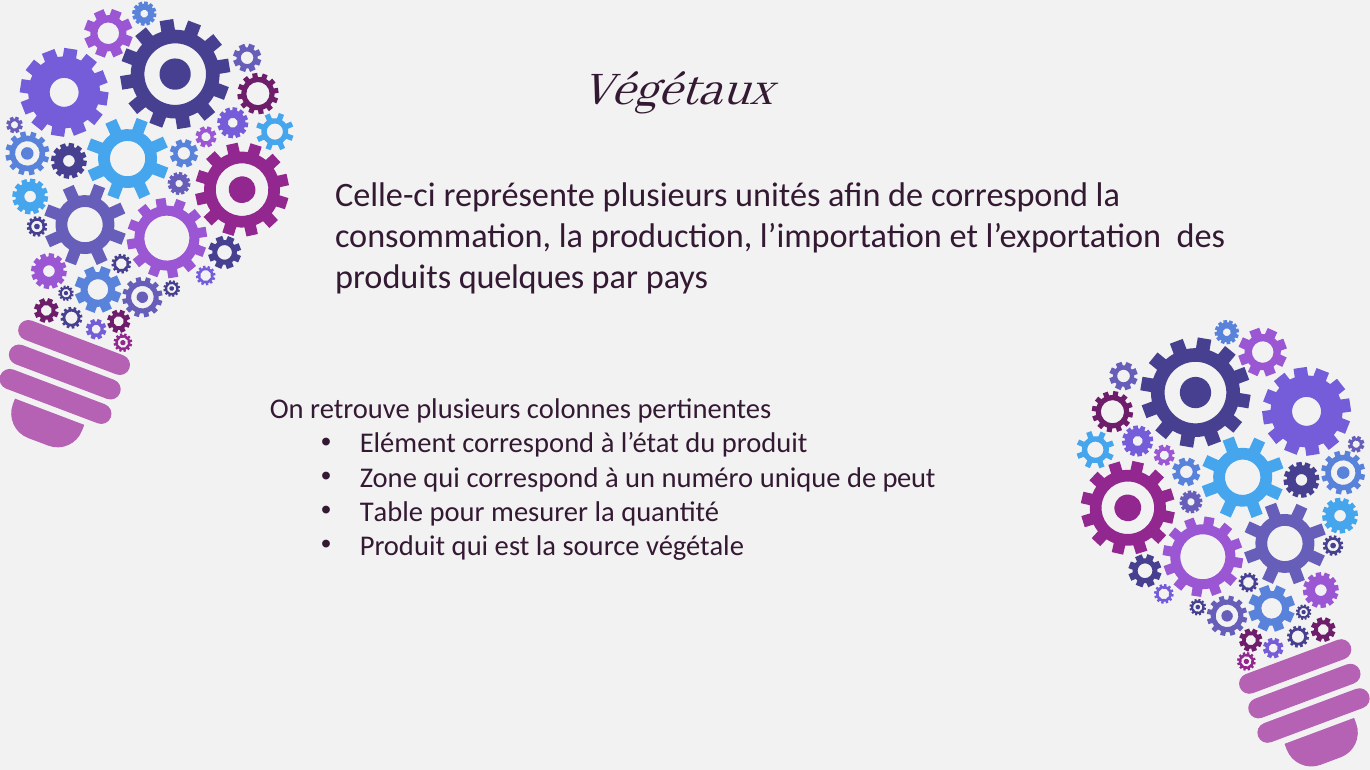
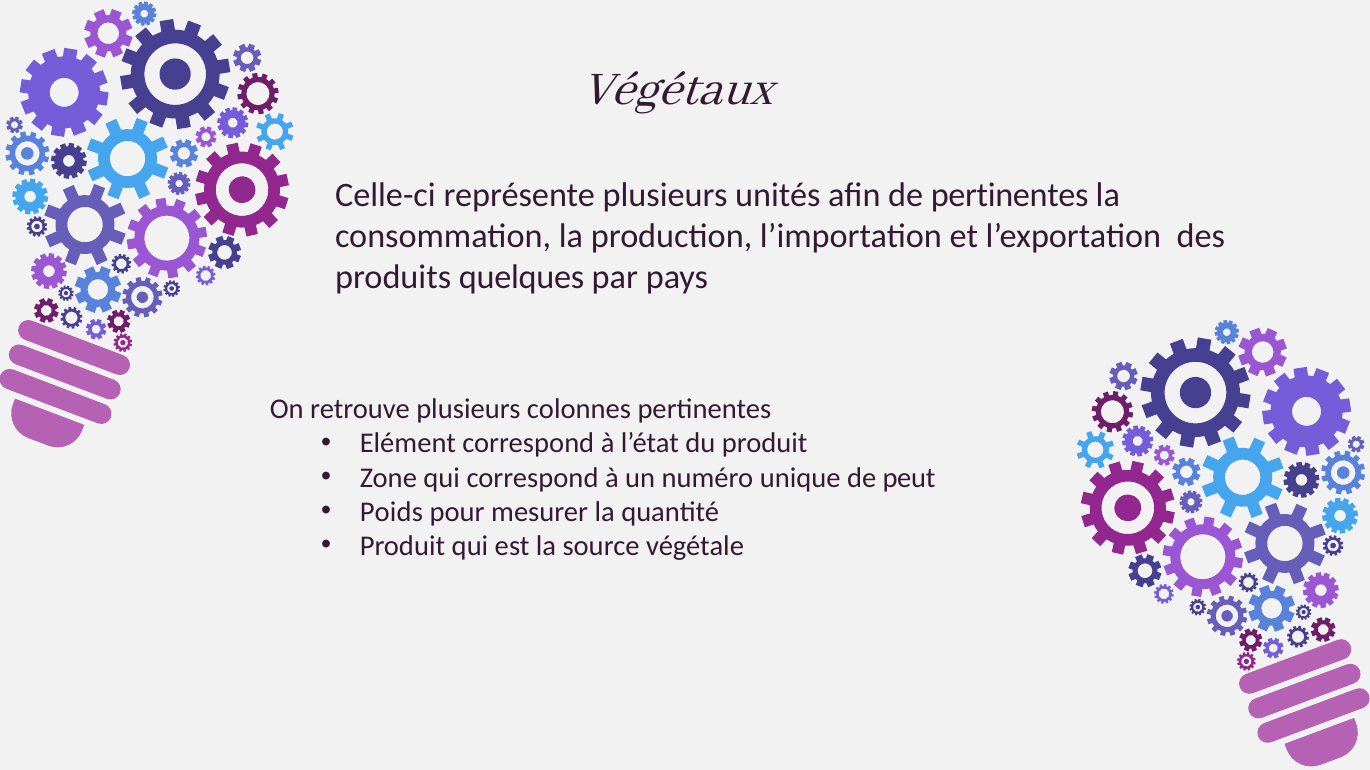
de correspond: correspond -> pertinentes (1010, 195)
Table: Table -> Poids (391, 512)
